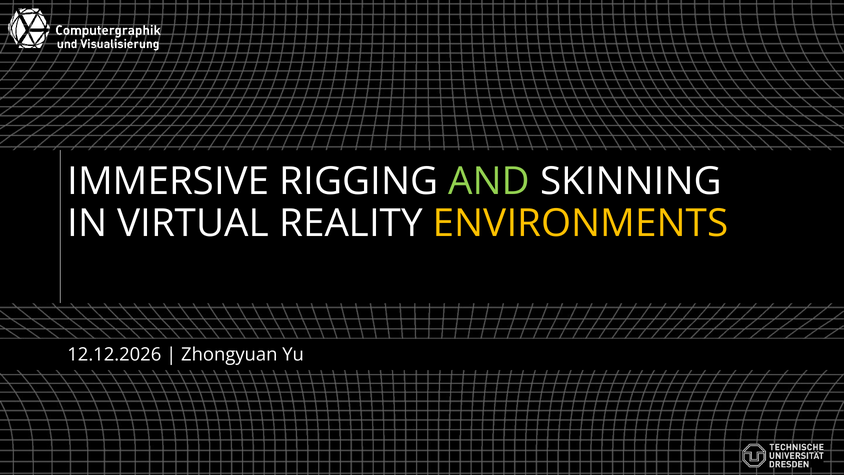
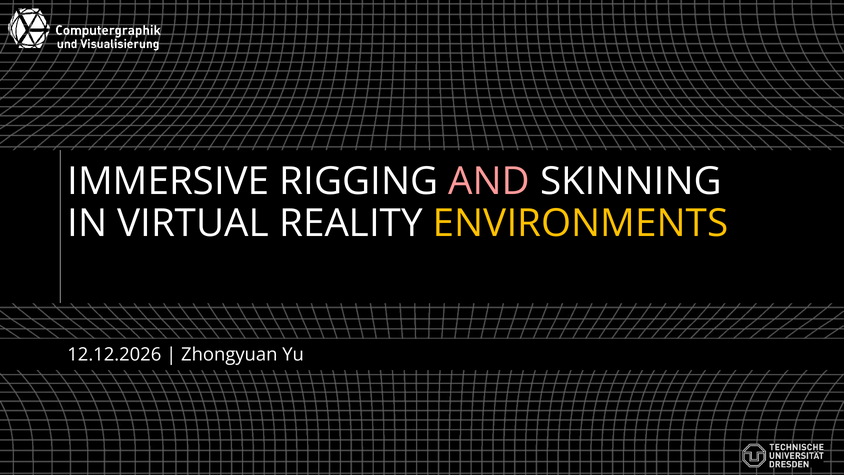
AND colour: light green -> pink (489, 181)
